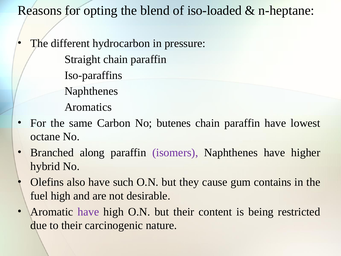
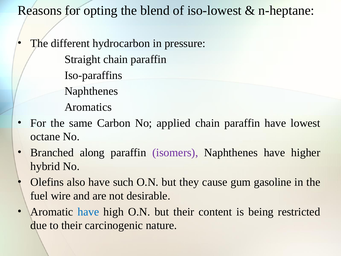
iso-loaded: iso-loaded -> iso-lowest (214, 11)
butenes: butenes -> applied (174, 123)
contains: contains -> gasoline (273, 182)
fuel high: high -> wire (61, 196)
have colour: purple -> blue (88, 212)
